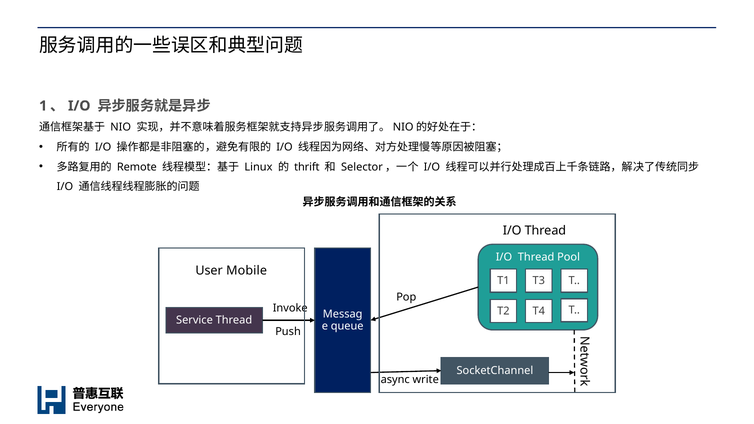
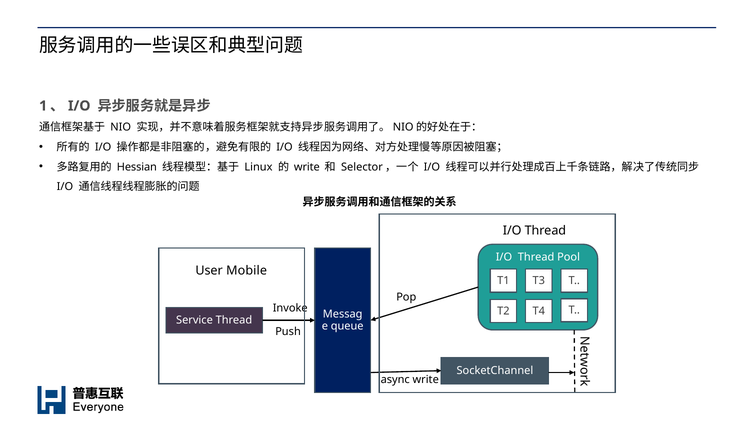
Remote: Remote -> Hessian (137, 167)
thrift: thrift -> write (307, 167)
